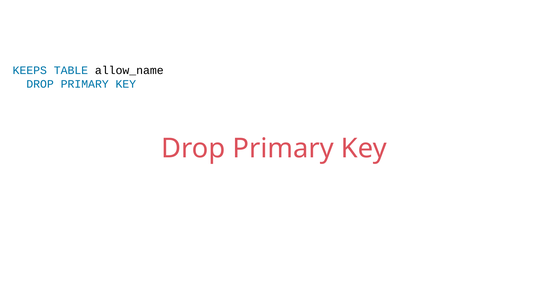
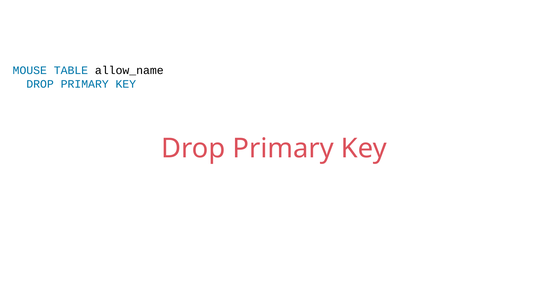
KEEPS: KEEPS -> MOUSE (30, 71)
